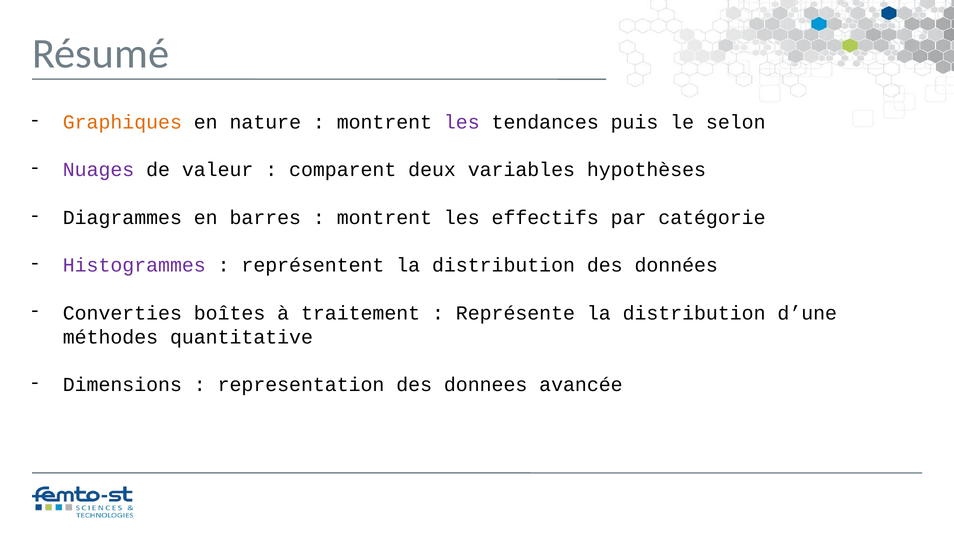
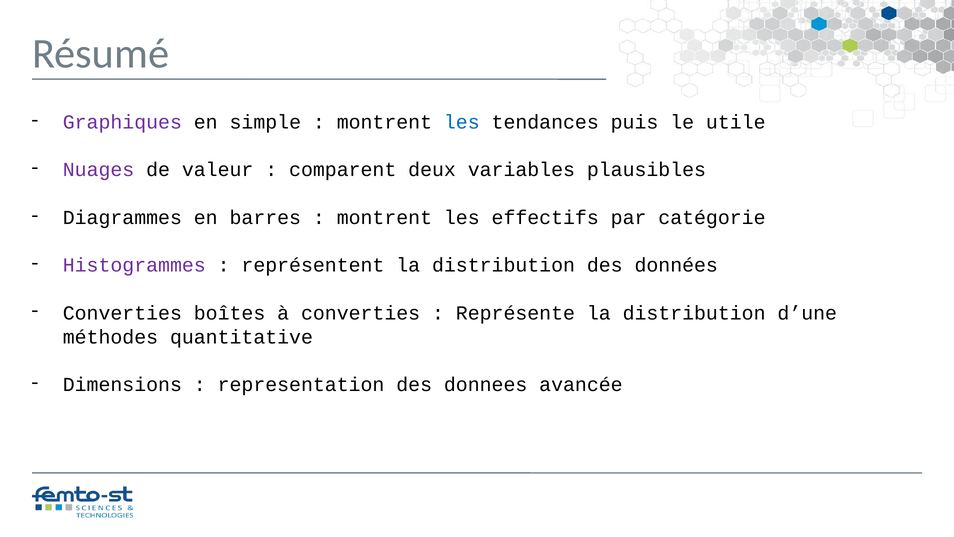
Graphiques colour: orange -> purple (122, 122)
nature: nature -> simple (265, 122)
les colour: purple -> blue (462, 122)
selon: selon -> utile (736, 122)
hypothèses: hypothèses -> plausibles (646, 170)
à traitement: traitement -> converties (361, 313)
